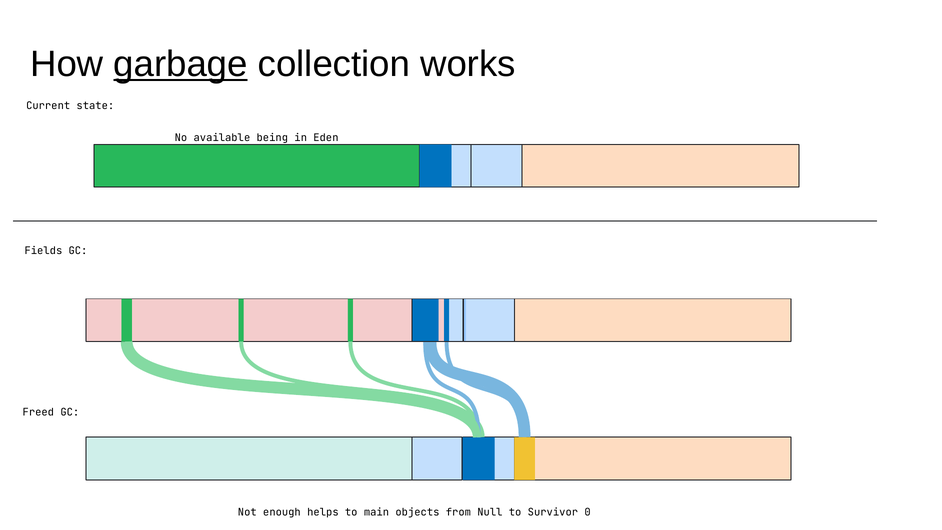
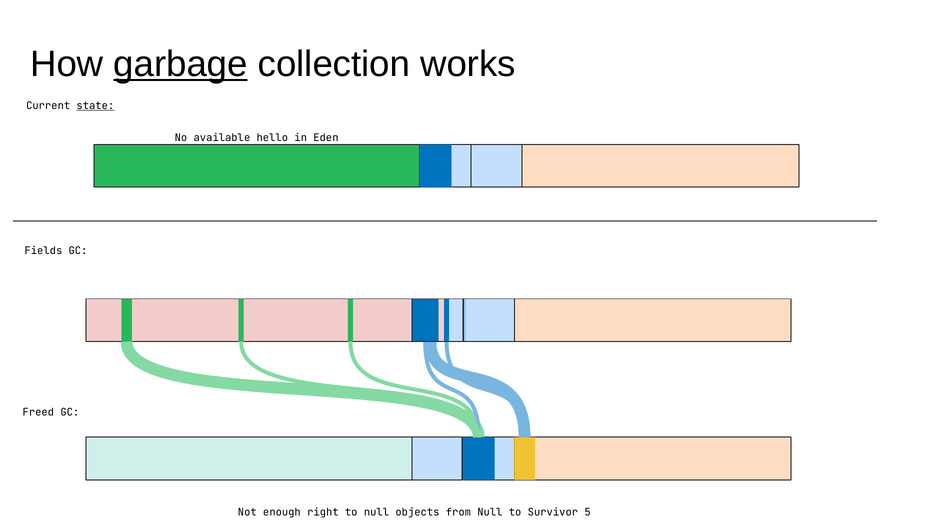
state underline: none -> present (95, 106)
being: being -> hello (272, 138)
helps: helps -> right (323, 512)
to main: main -> null (376, 512)
0: 0 -> 5 (588, 512)
